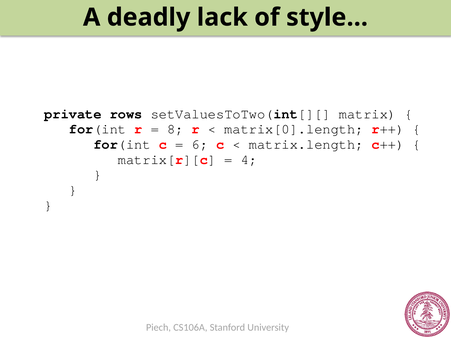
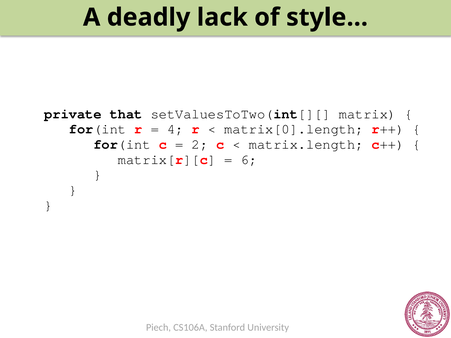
rows: rows -> that (126, 114)
8: 8 -> 4 (175, 129)
6: 6 -> 2 (200, 144)
4: 4 -> 6 (249, 160)
